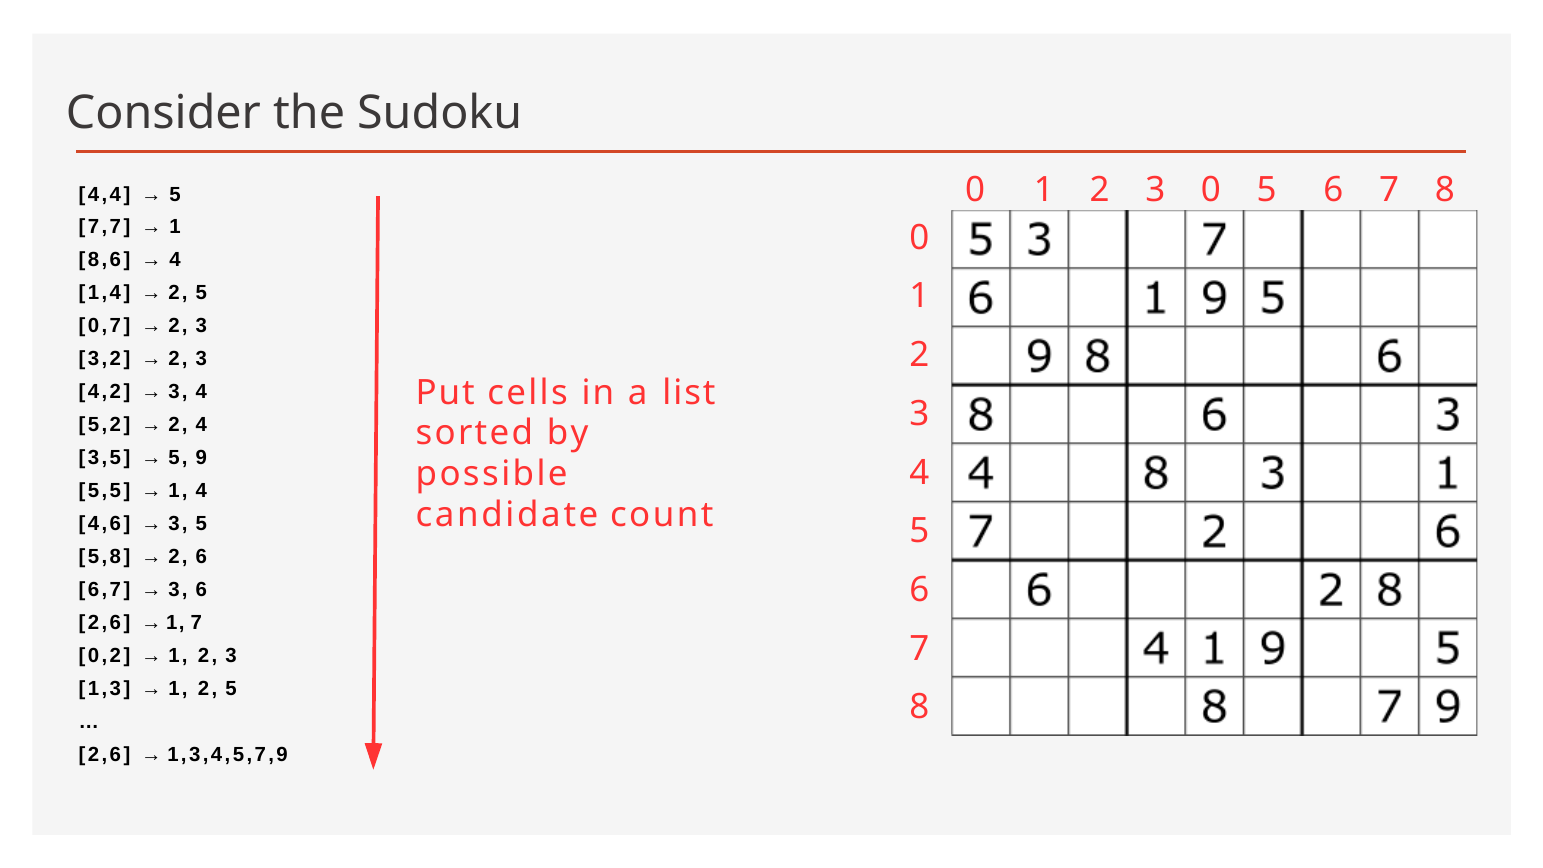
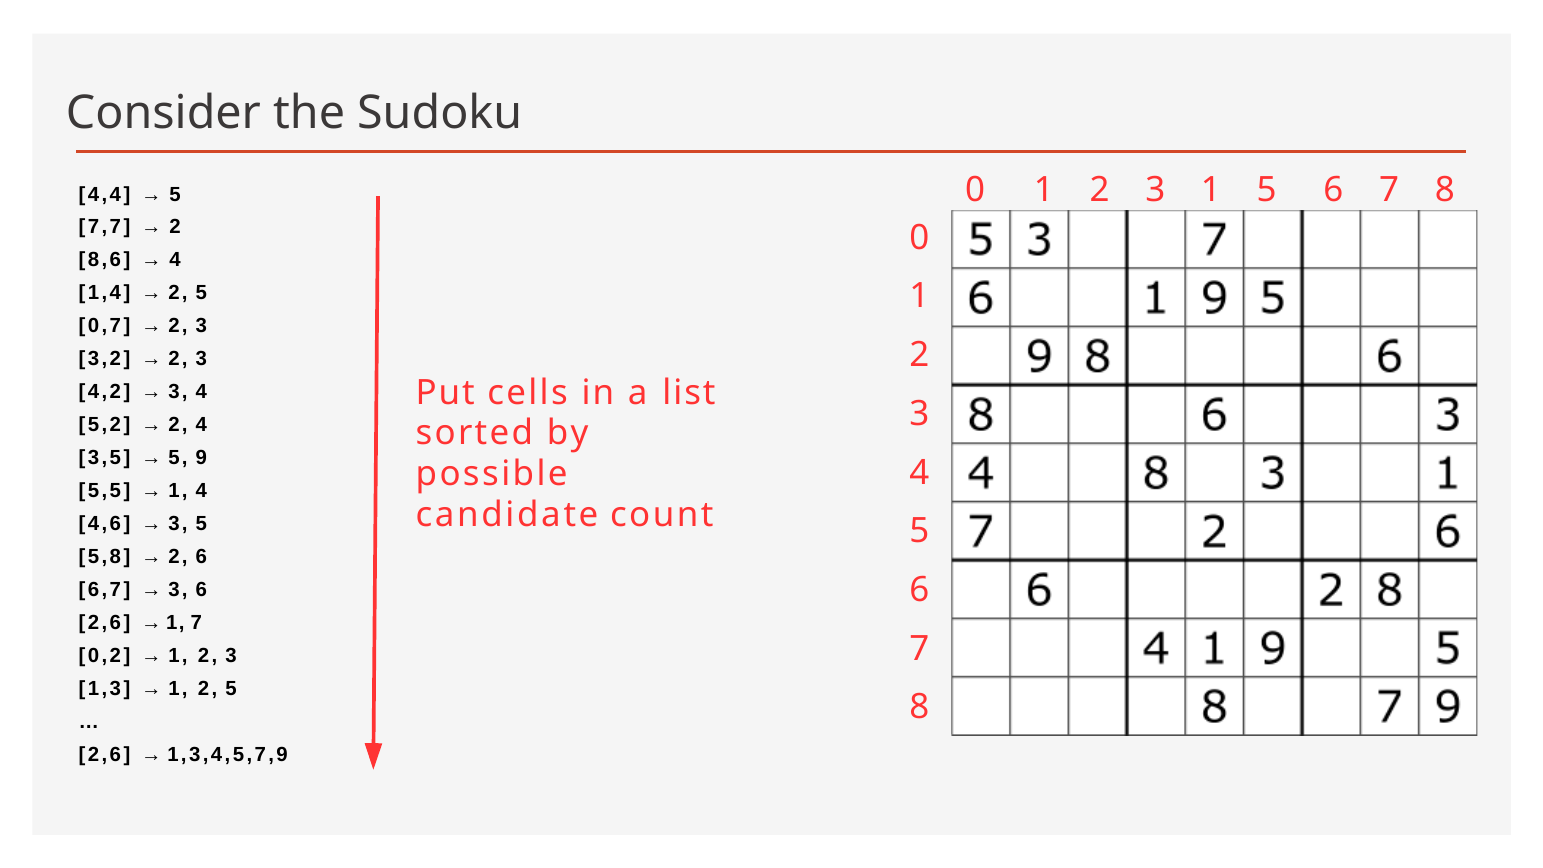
3 0: 0 -> 1 (1211, 190)
1: 1 -> 2 (175, 227)
